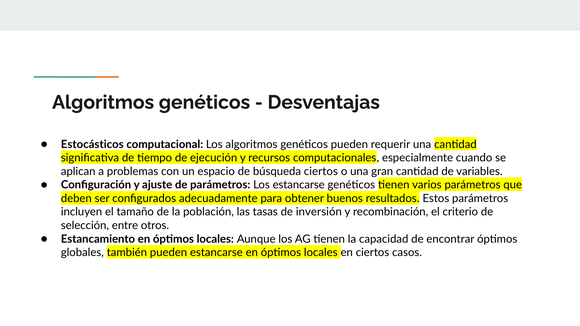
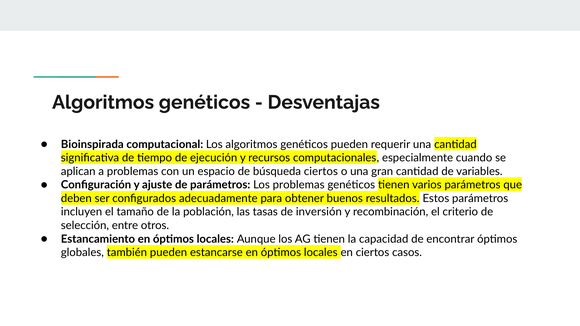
Estocásticos: Estocásticos -> Bioinspirada (92, 144)
Los estancarse: estancarse -> problemas (299, 185)
